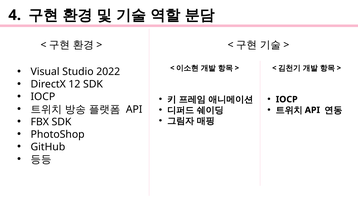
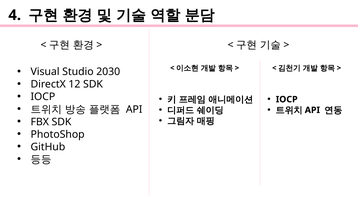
2022: 2022 -> 2030 (108, 72)
